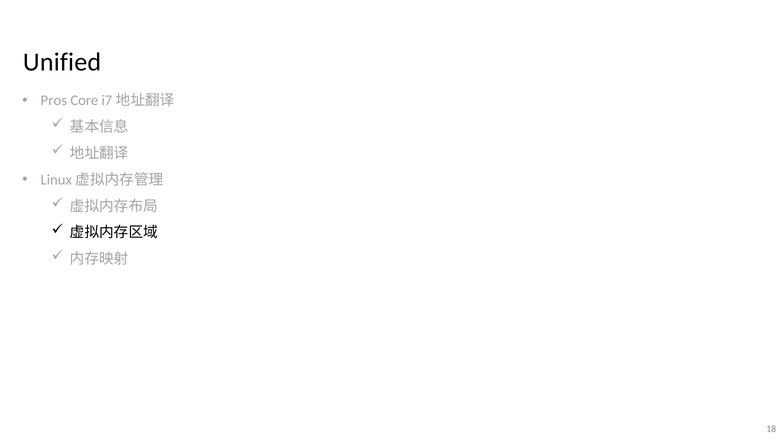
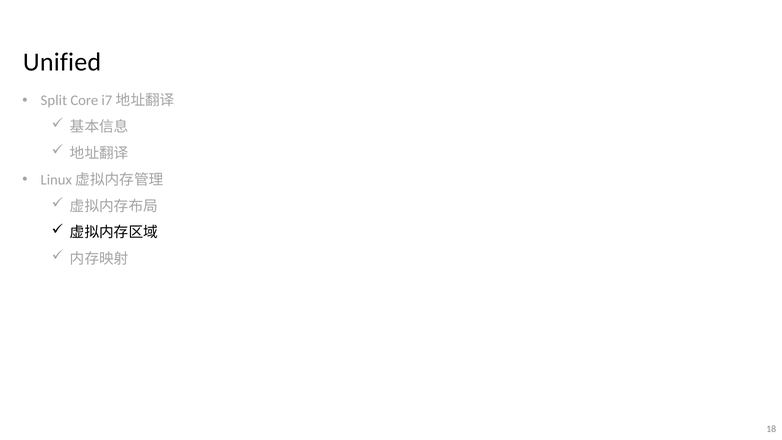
Pros: Pros -> Split (54, 101)
